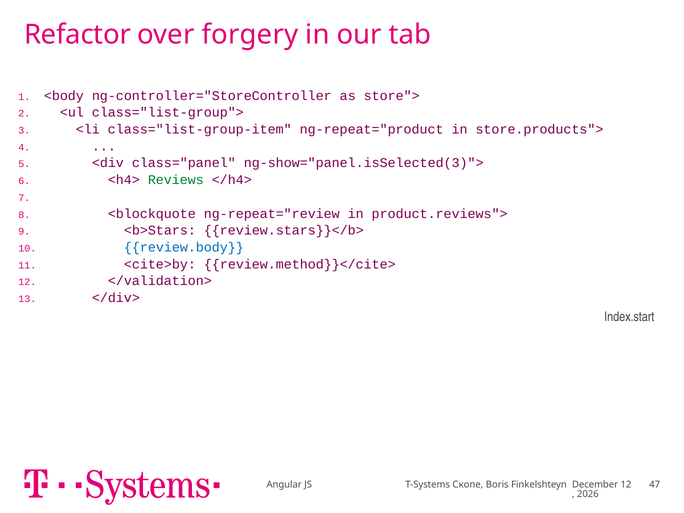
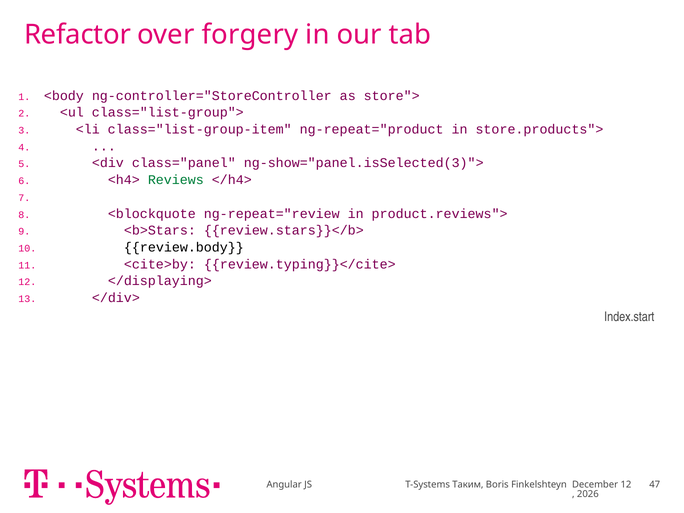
review.body colour: blue -> black (184, 247)
review.method}}</cite>: review.method}}</cite> -> review.typing}}</cite> (300, 264)
</validation>: </validation> -> </displaying> (160, 281)
Скопе: Скопе -> Таким (468, 484)
